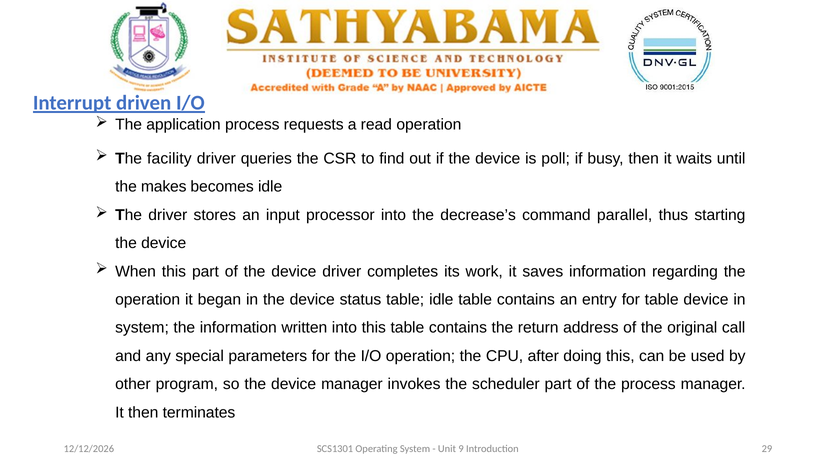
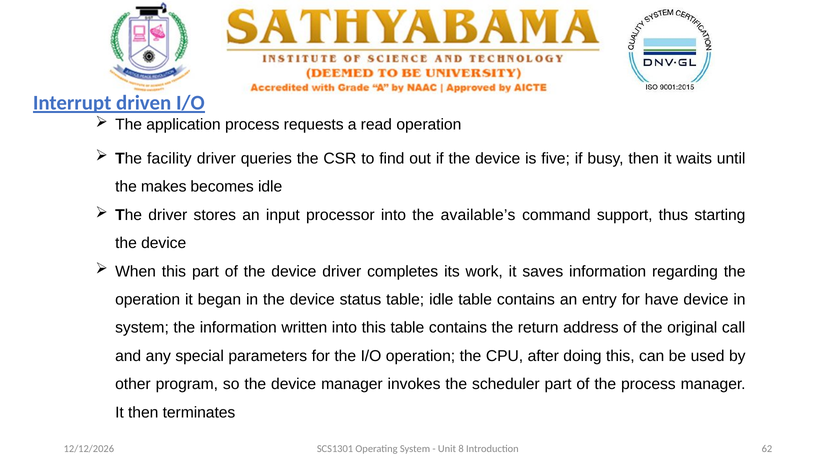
poll: poll -> five (556, 158)
decrease’s: decrease’s -> available’s (478, 215)
parallel: parallel -> support (625, 215)
for table: table -> have (662, 300)
9: 9 -> 8 (461, 449)
29: 29 -> 62 (767, 449)
